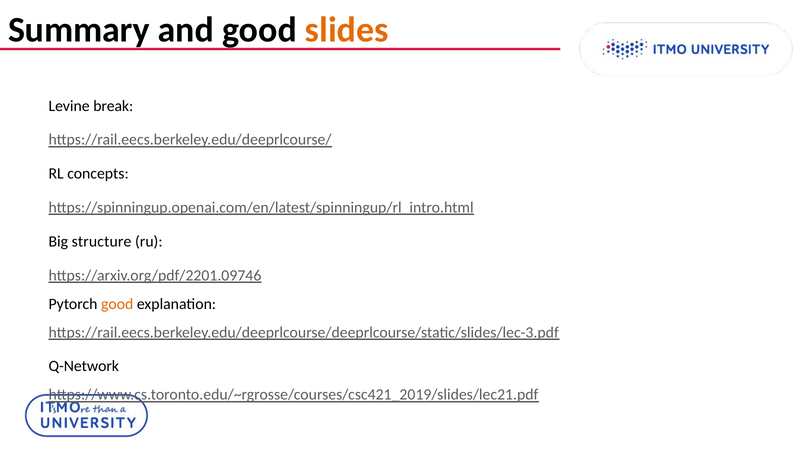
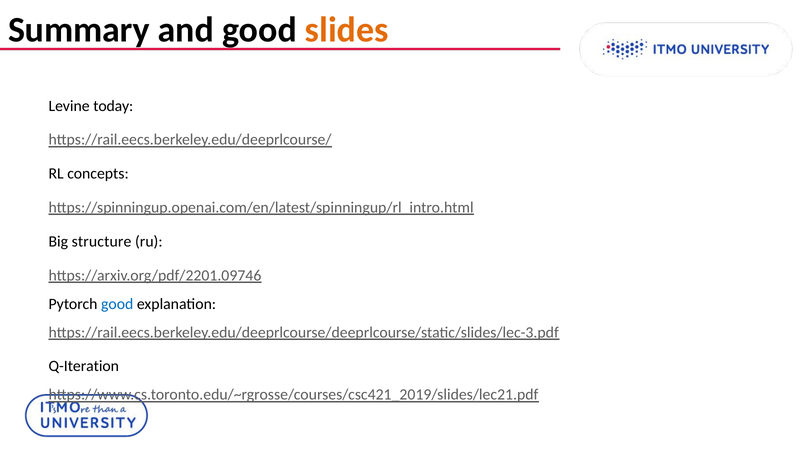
break: break -> today (113, 106)
good colour: orange -> blue (117, 304)
Q-Network: Q-Network -> Q-Iteration (84, 366)
